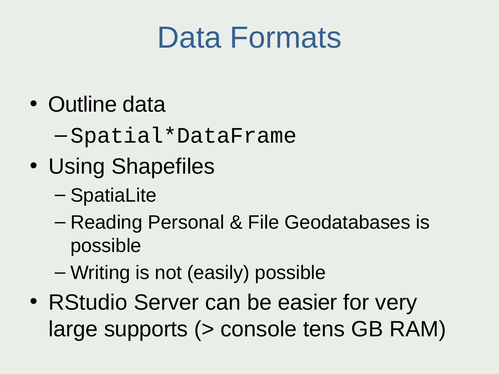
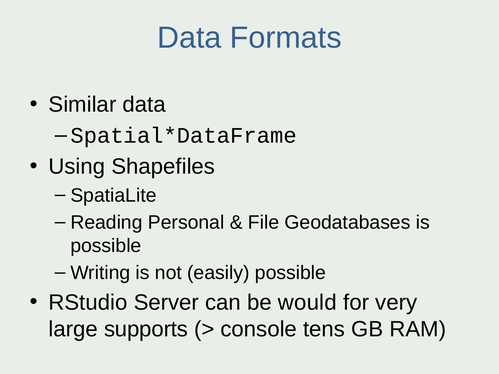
Outline: Outline -> Similar (82, 105)
easier: easier -> would (307, 303)
